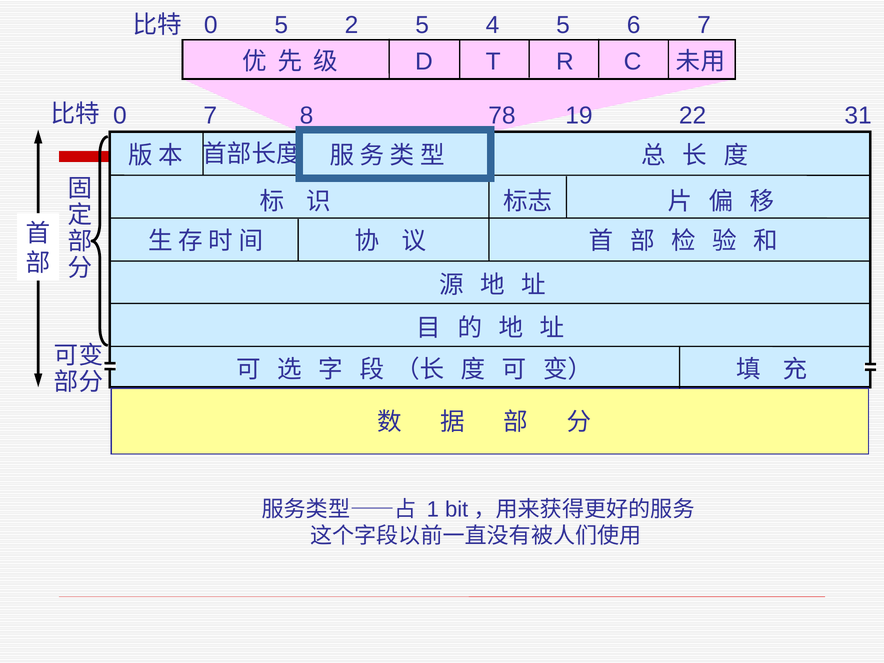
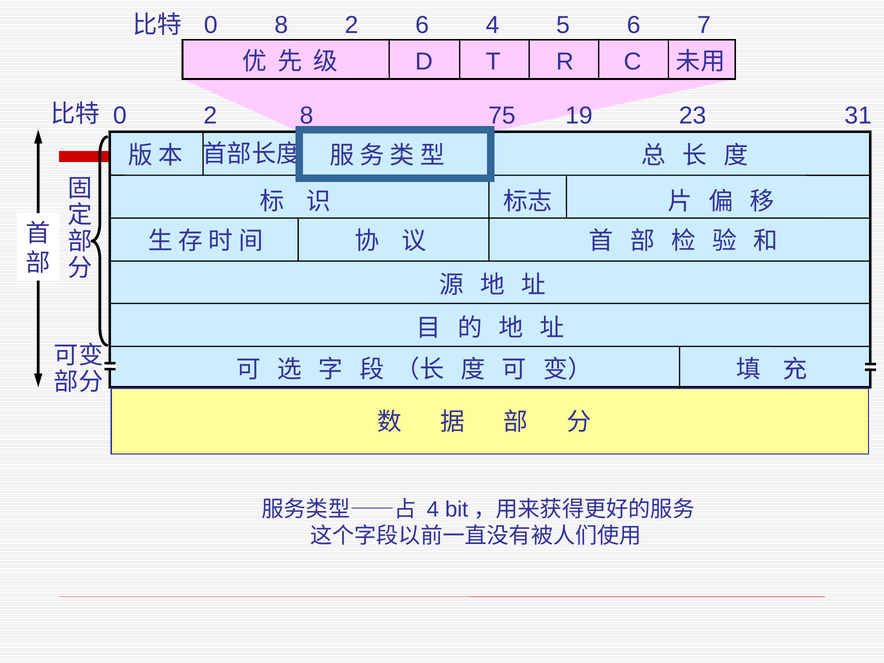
0 5: 5 -> 8 (281, 25)
2 5: 5 -> 6 (422, 25)
0 7: 7 -> 2 (210, 116)
78: 78 -> 75 (502, 116)
22: 22 -> 23 (693, 116)
1: 1 -> 4 (433, 509)
